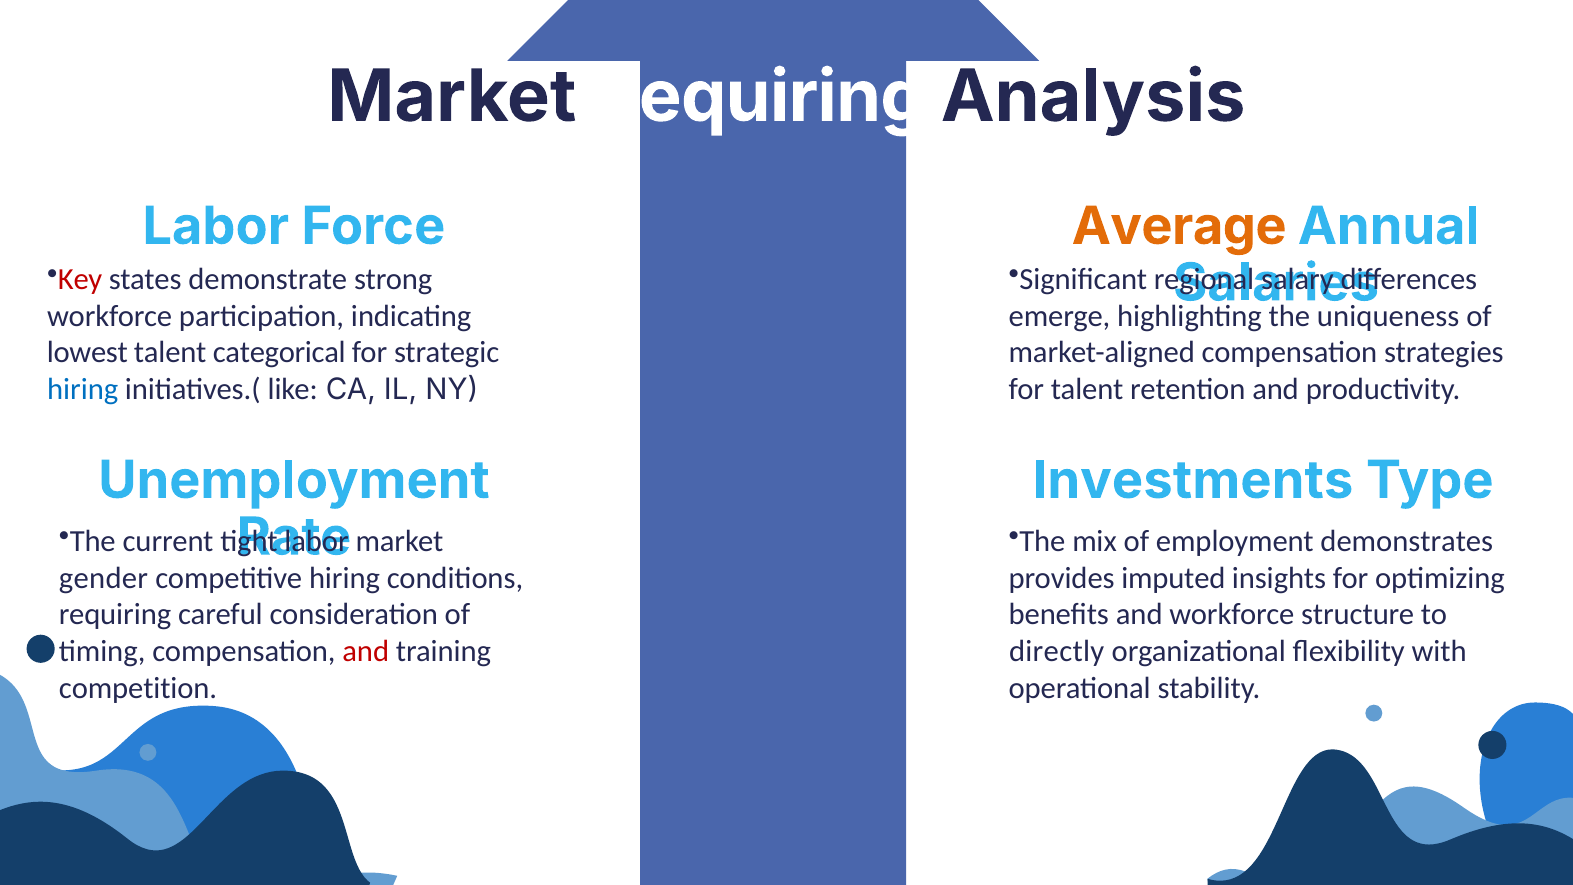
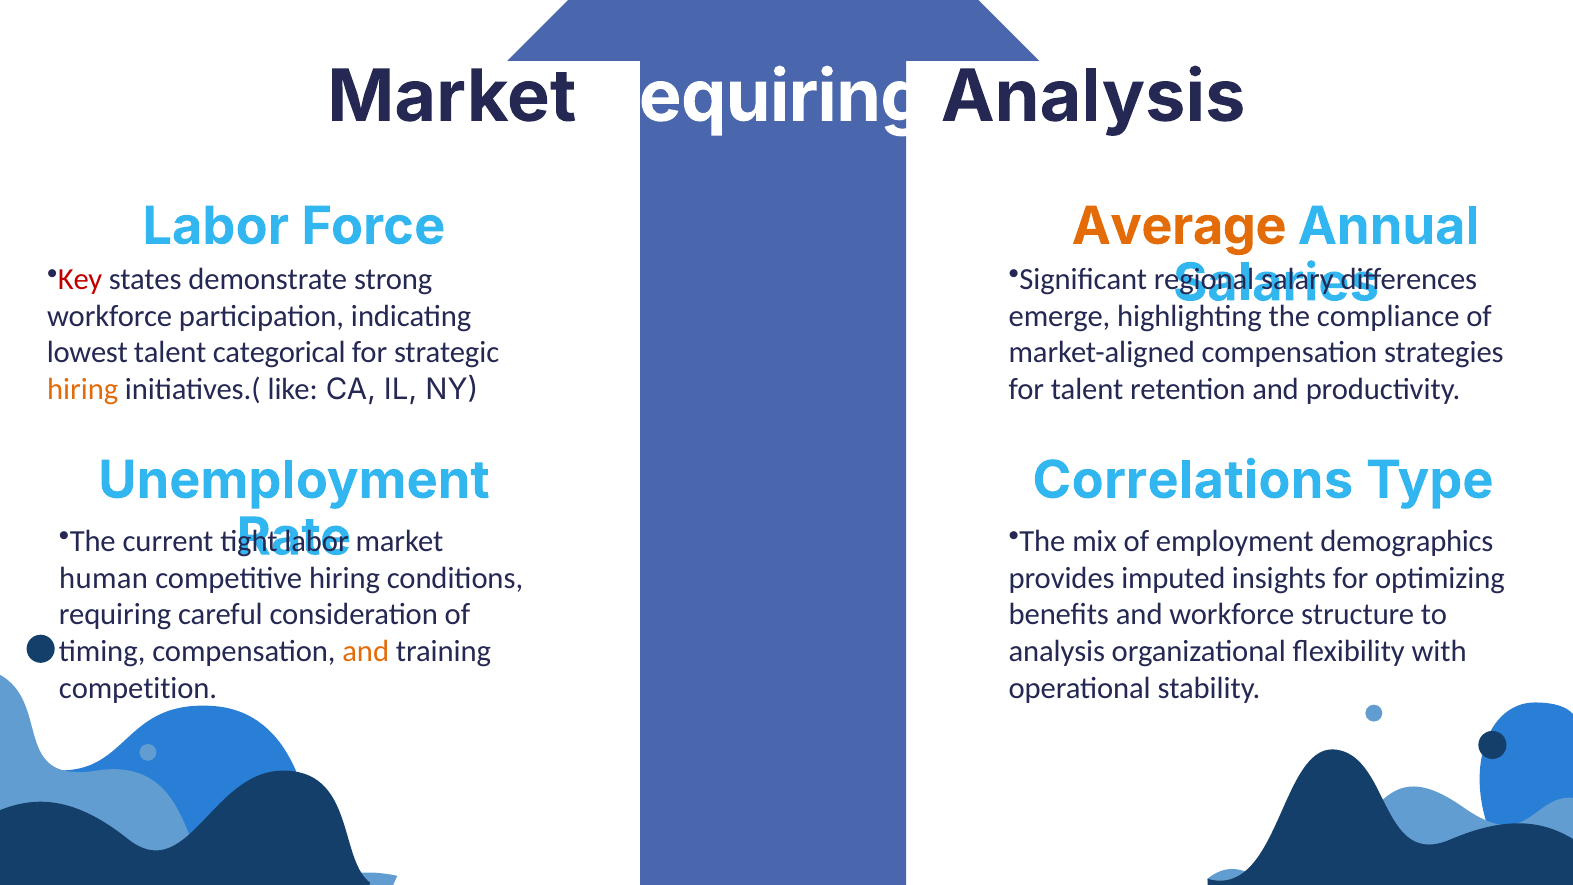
uniqueness: uniqueness -> compliance (1388, 316)
hiring colour: blue -> orange (83, 389)
Investments: Investments -> Correlations (1193, 480)
demonstrates: demonstrates -> demographics (1407, 541)
gender: gender -> human (104, 578)
and colour: red -> orange (366, 651)
directly: directly -> analysis (1057, 651)
